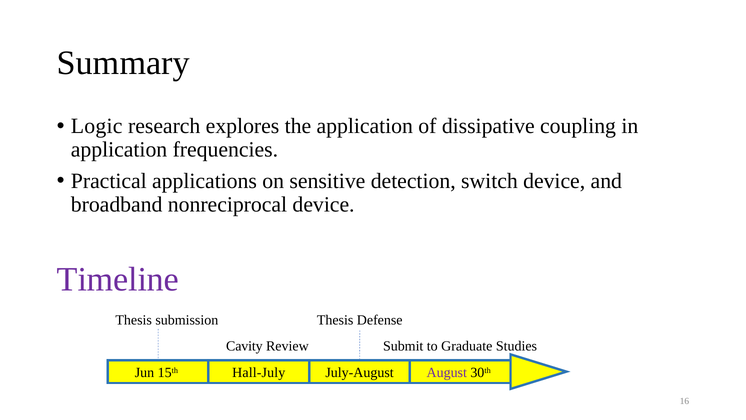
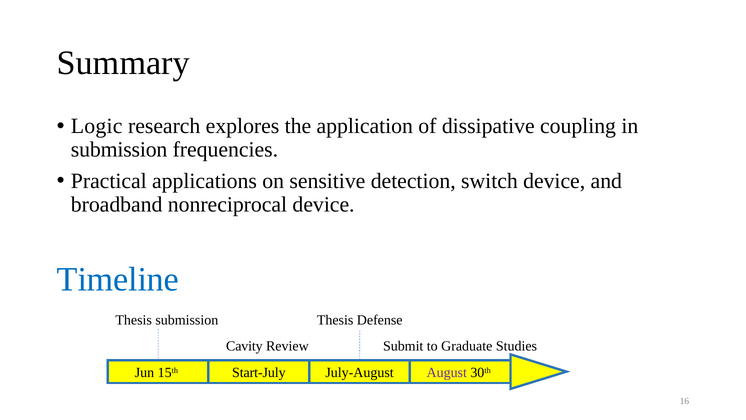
application: application -> submission (119, 150)
Timeline colour: purple -> blue (118, 279)
Hall-July: Hall-July -> Start-July (259, 372)
